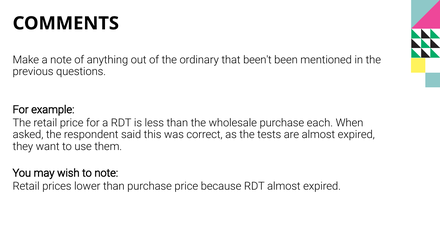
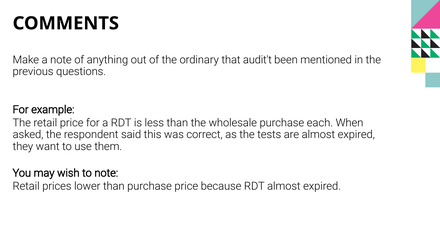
been't: been't -> audit't (257, 60)
